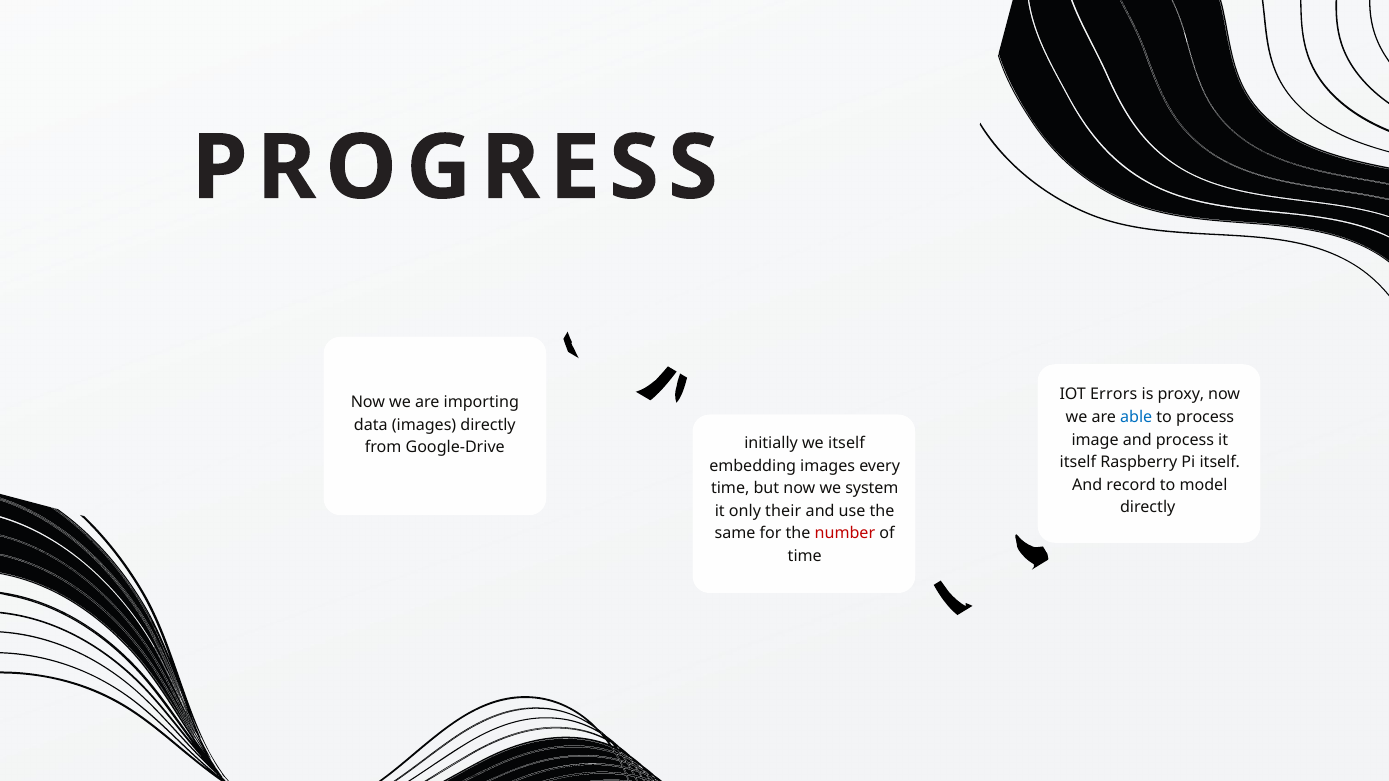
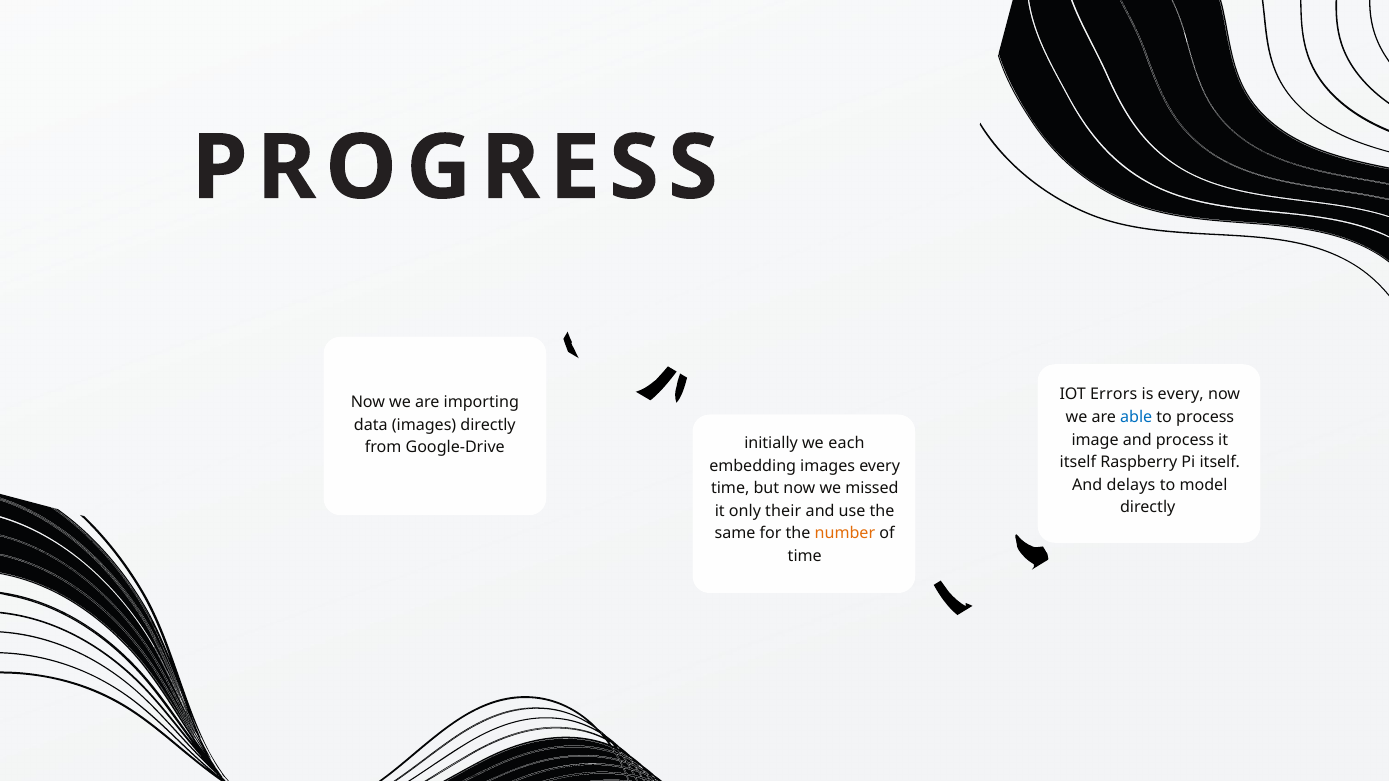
is proxy: proxy -> every (1181, 395)
we itself: itself -> each (846, 443)
record: record -> delays (1131, 485)
system: system -> missed (872, 488)
number colour: red -> orange (845, 534)
